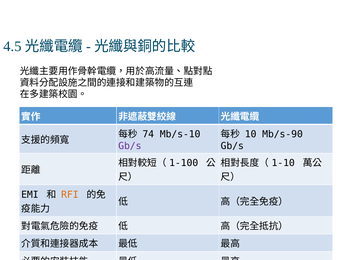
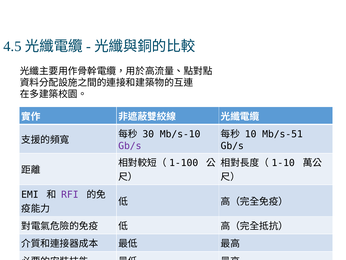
74: 74 -> 30 (148, 134)
Mb/s-90: Mb/s-90 -> Mb/s-51 (283, 134)
RFI colour: orange -> purple (70, 194)
